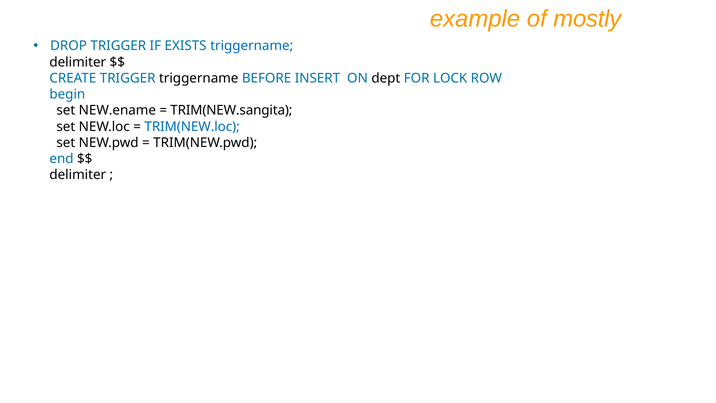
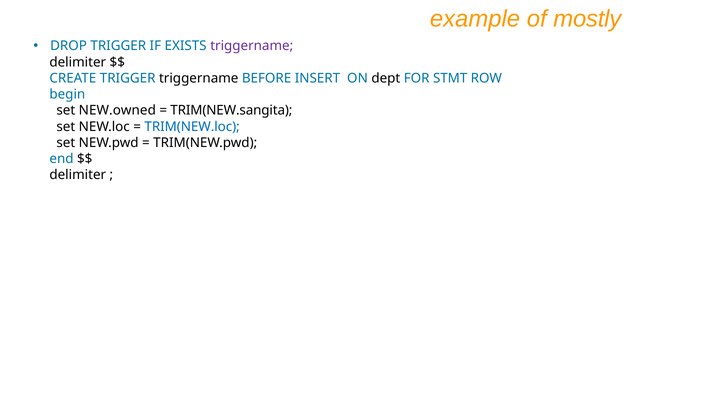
triggername colour: blue -> purple (252, 46)
LOCK: LOCK -> STMT (450, 78)
NEW.ename: NEW.ename -> NEW.owned (117, 110)
